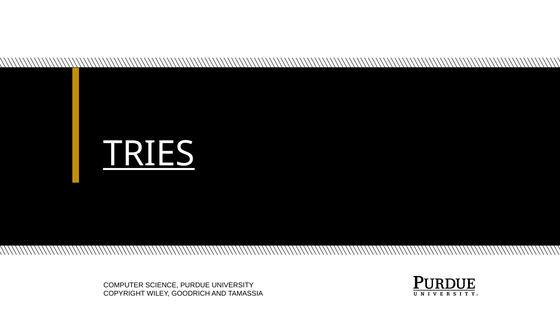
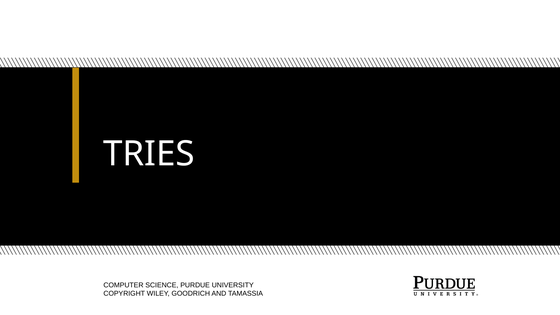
TRIES underline: present -> none (149, 154)
